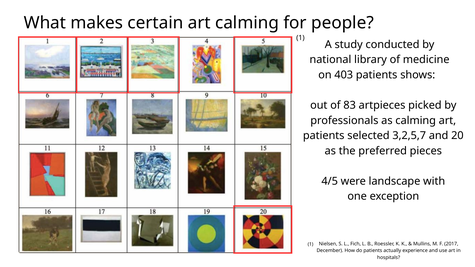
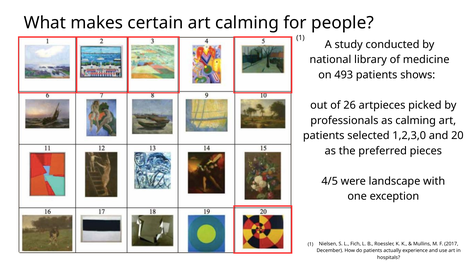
403: 403 -> 493 (344, 75)
83: 83 -> 26 (350, 105)
3,2,5,7: 3,2,5,7 -> 1,2,3,0 (409, 136)
